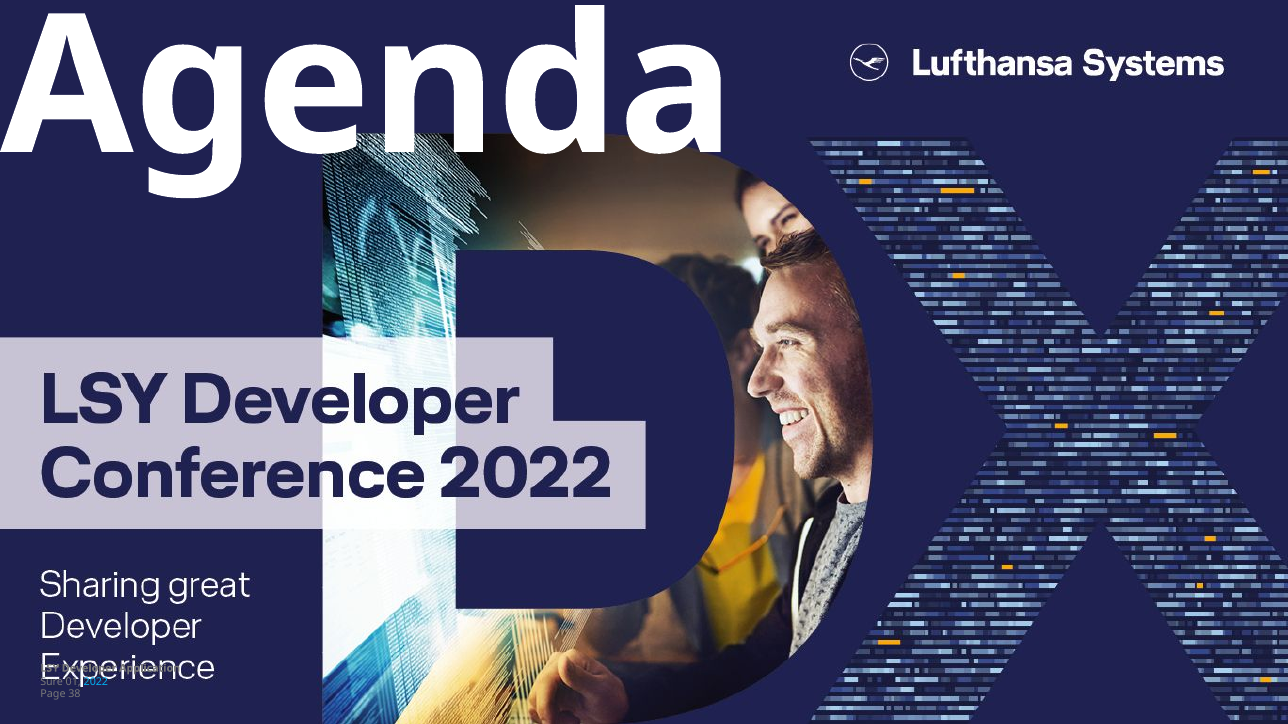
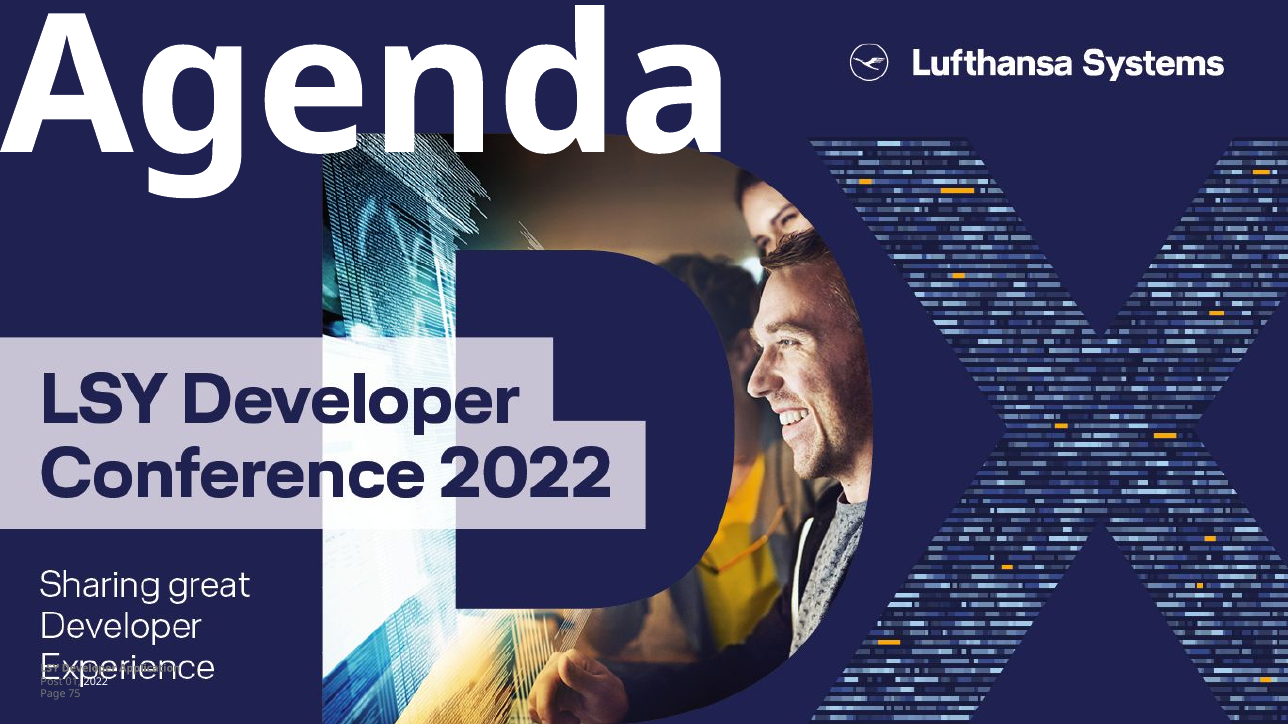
Sure: Sure -> Post (52, 682)
2022 colour: light blue -> white (96, 682)
38: 38 -> 75 (74, 695)
